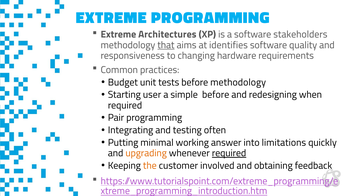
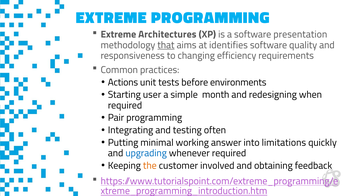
stakeholders: stakeholders -> presentation (300, 35)
hardware: hardware -> efficiency (237, 56)
Budget: Budget -> Actions (123, 82)
before methodology: methodology -> environments (238, 82)
simple before: before -> month (216, 95)
upgrading colour: orange -> blue (146, 153)
required underline: present -> none (229, 153)
